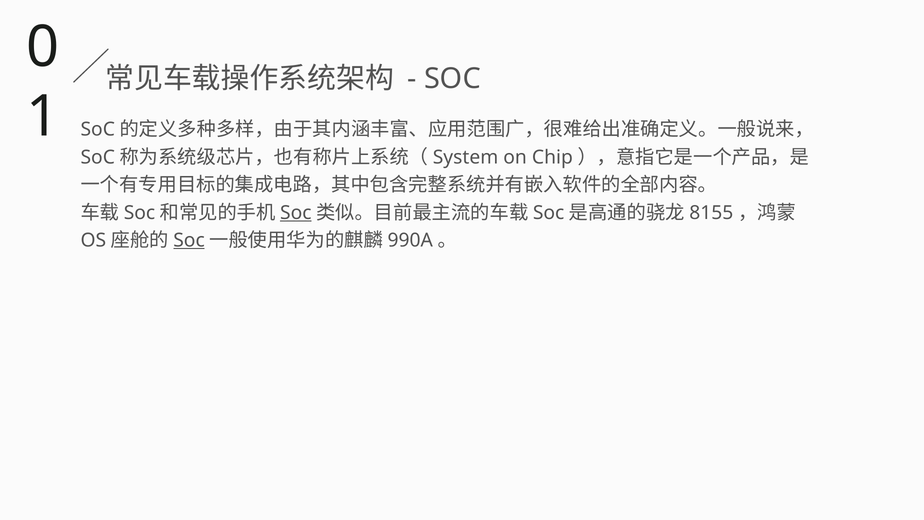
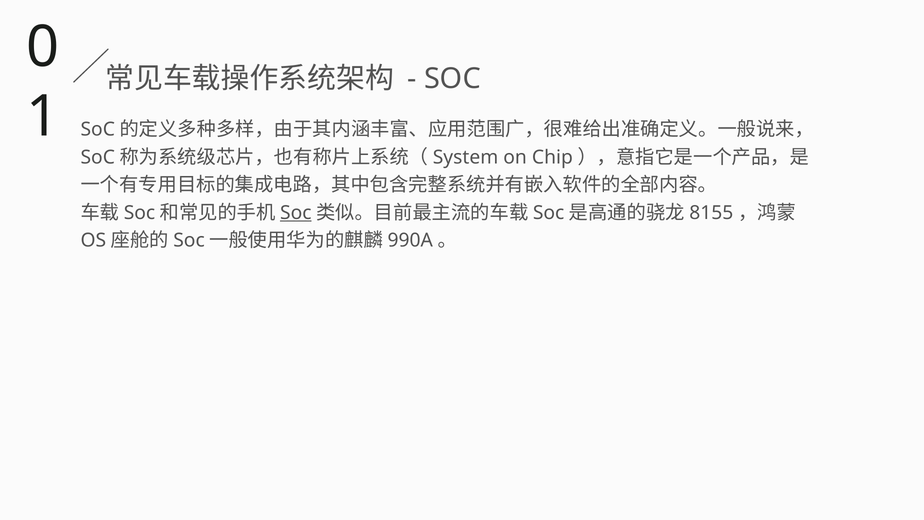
Soc underline: present -> none (189, 240)
